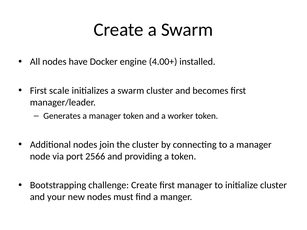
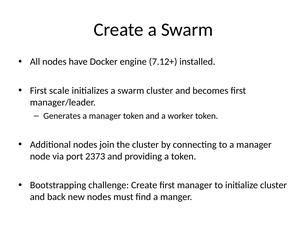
4.00+: 4.00+ -> 7.12+ (163, 62)
2566: 2566 -> 2373 (95, 156)
your: your -> back (56, 197)
